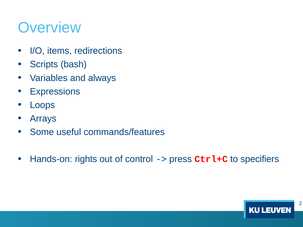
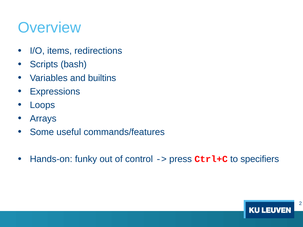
always: always -> builtins (102, 78)
rights: rights -> funky (86, 159)
